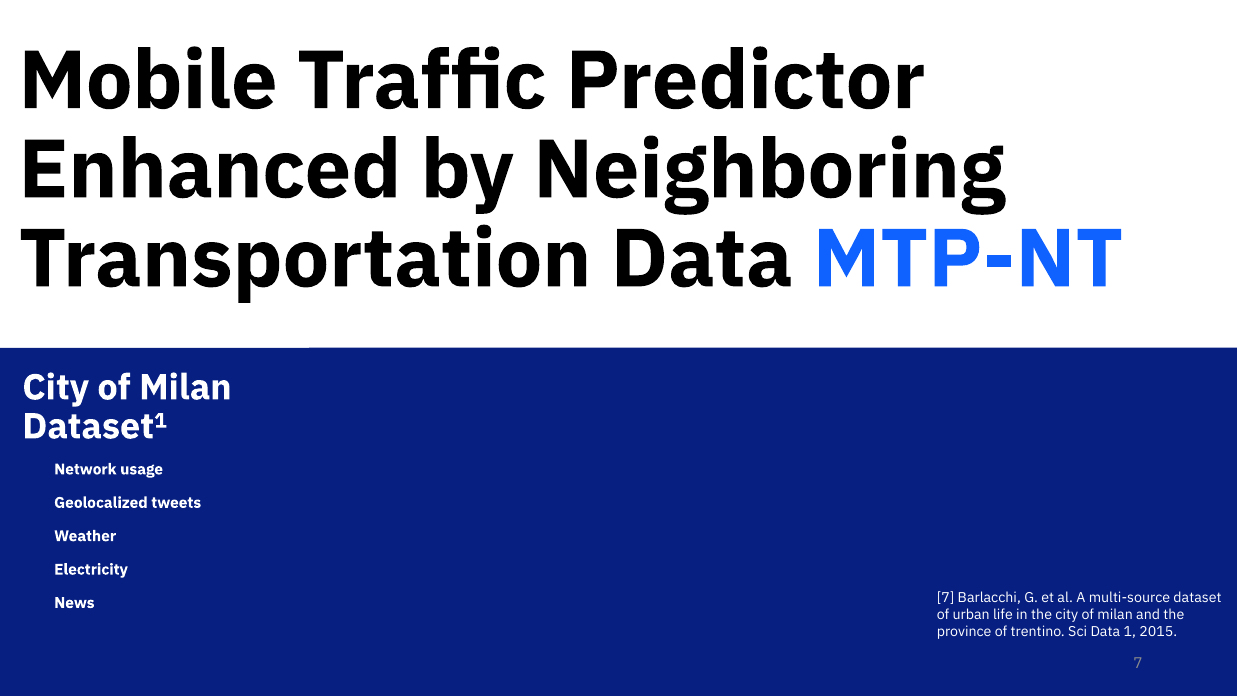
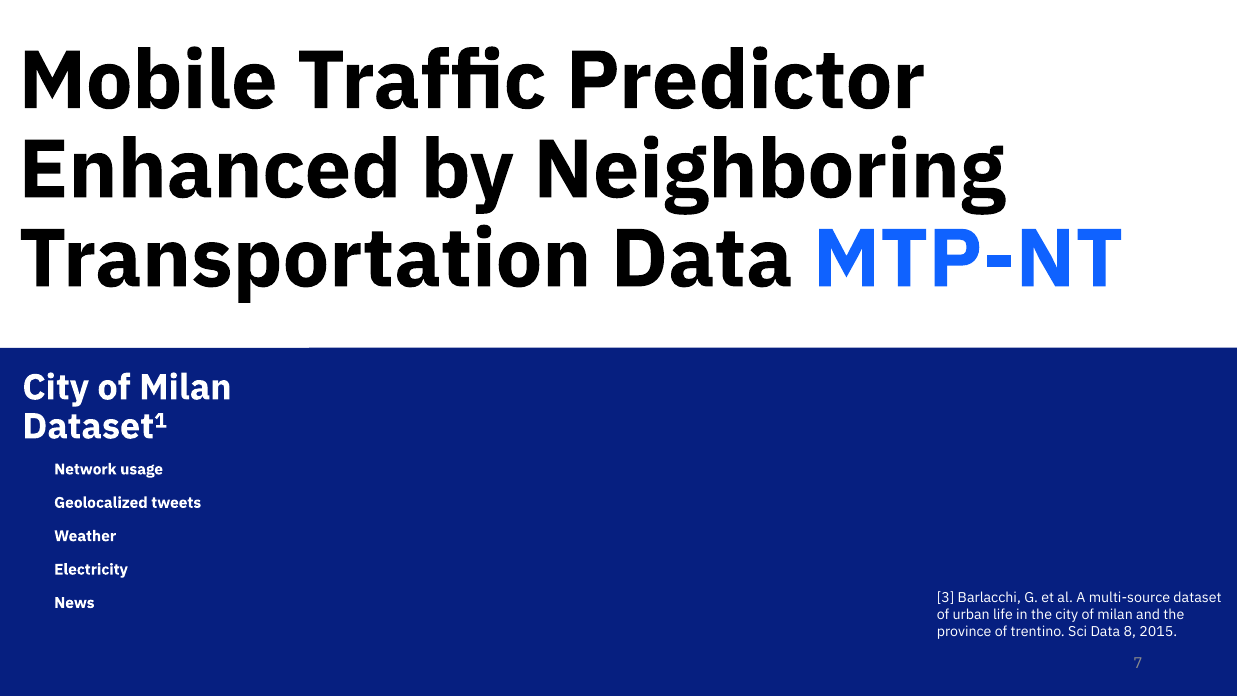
News 7: 7 -> 3 (946, 598)
1: 1 -> 8 (1130, 632)
